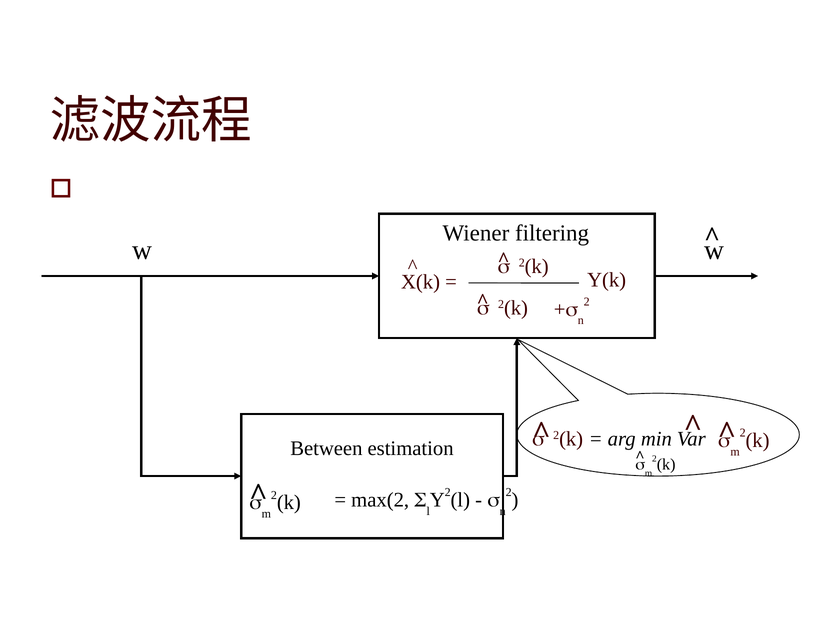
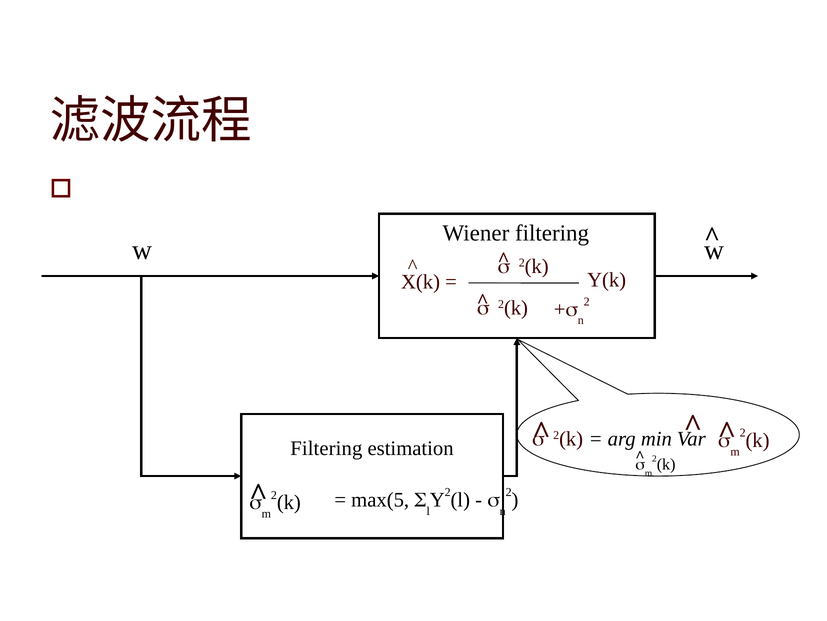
Between: Between -> Filtering (326, 448)
max(2: max(2 -> max(5 (380, 499)
